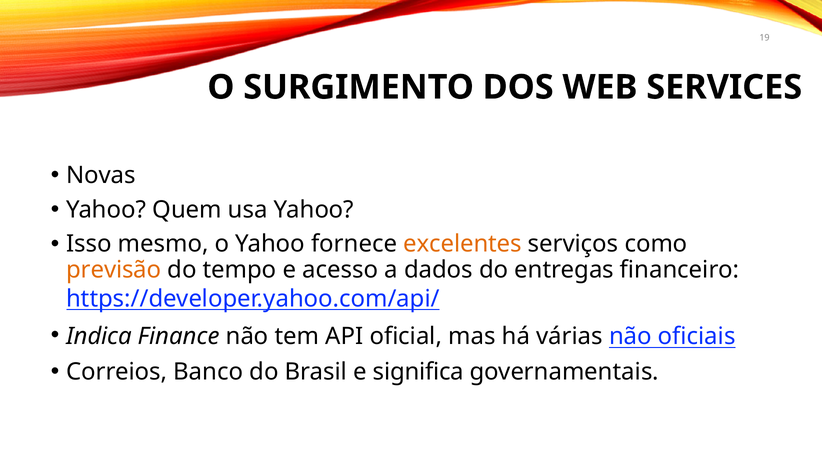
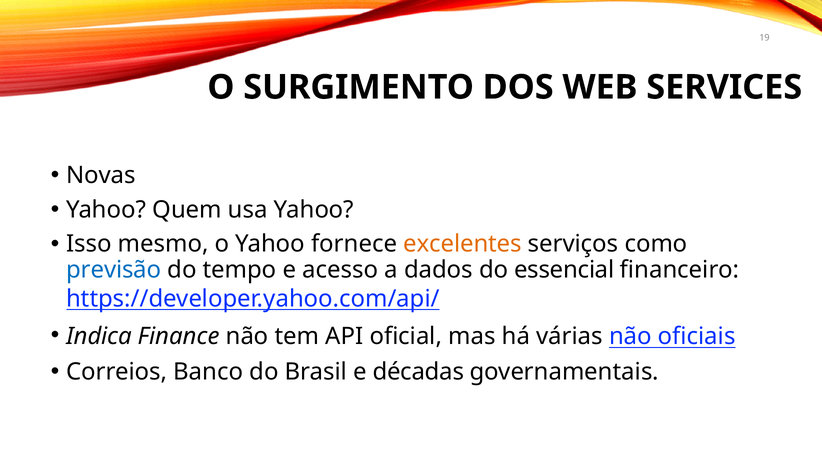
previsão colour: orange -> blue (114, 270)
entregas: entregas -> essencial (564, 270)
significa: significa -> décadas (418, 371)
